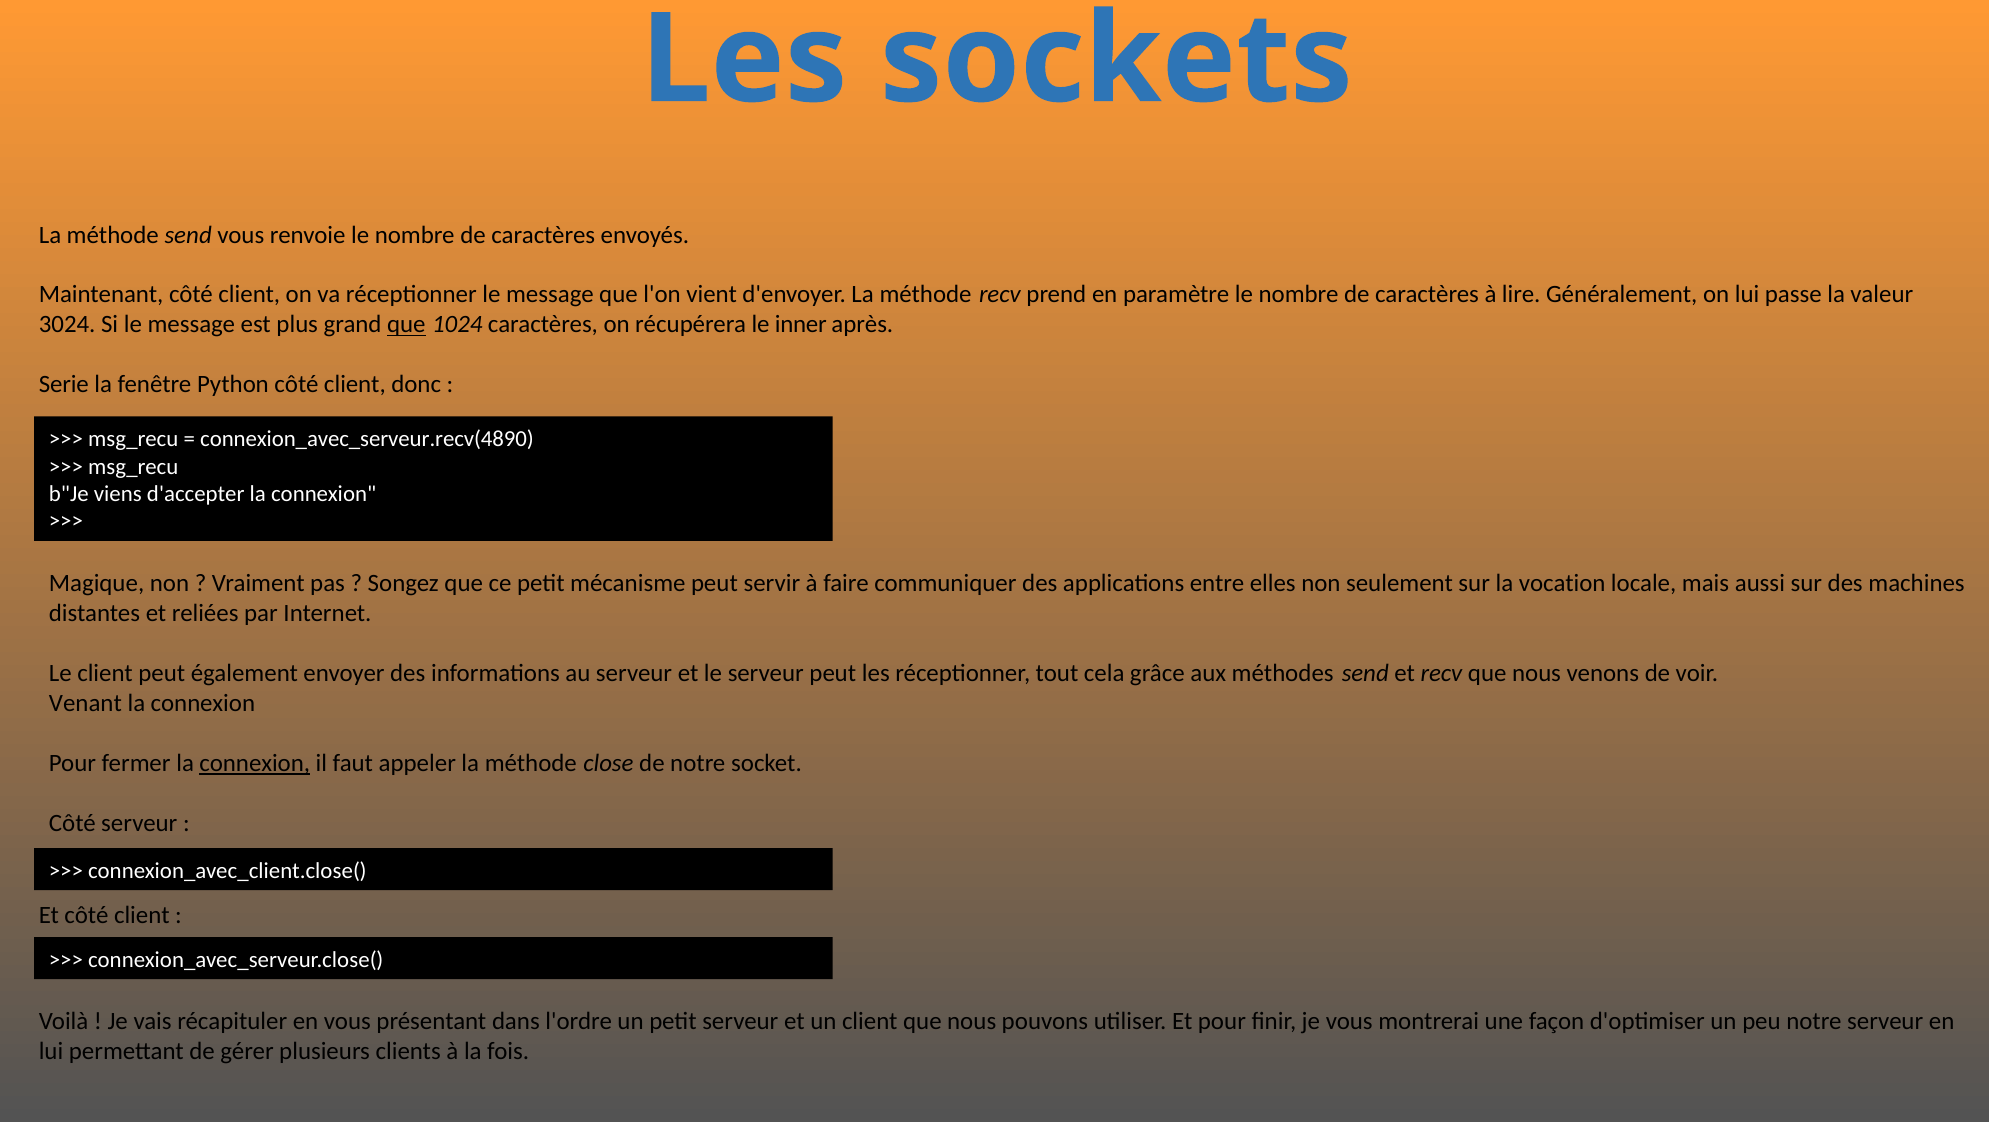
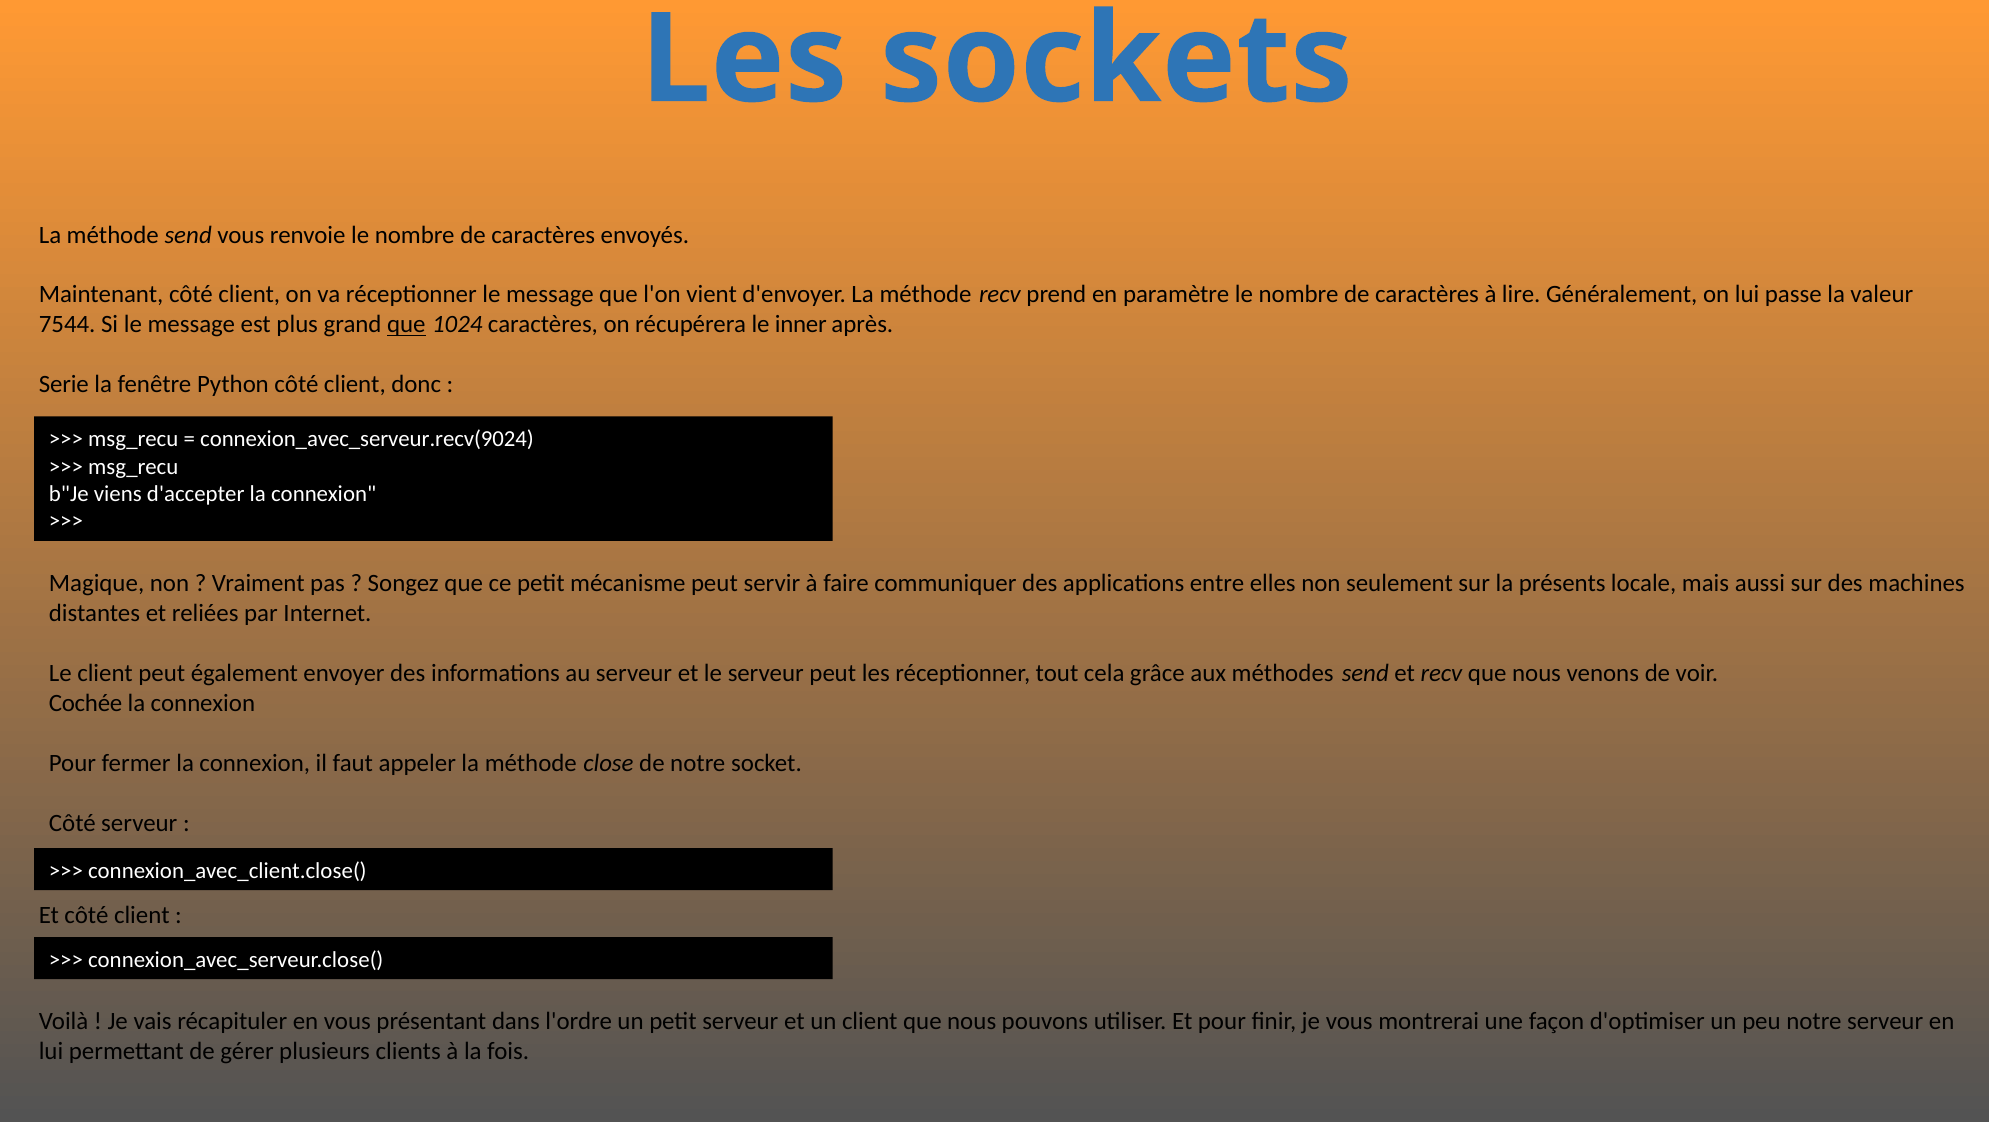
3024: 3024 -> 7544 (67, 324)
connexion_avec_serveur.recv(4890: connexion_avec_serveur.recv(4890 -> connexion_avec_serveur.recv(9024 (367, 439)
vocation: vocation -> présents (1562, 583)
Venant: Venant -> Cochée (86, 703)
connexion underline: present -> none (255, 763)
